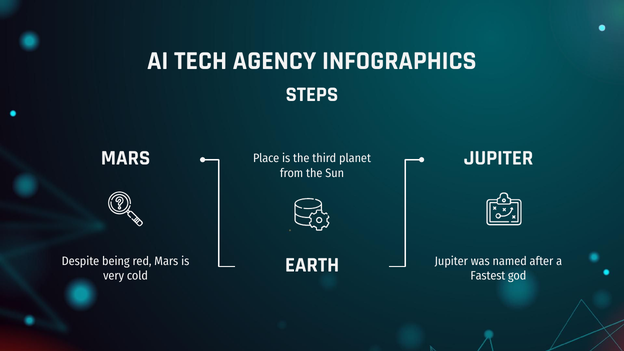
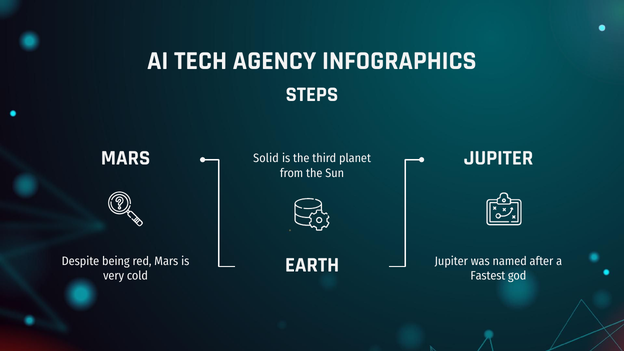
Place: Place -> Solid (266, 158)
